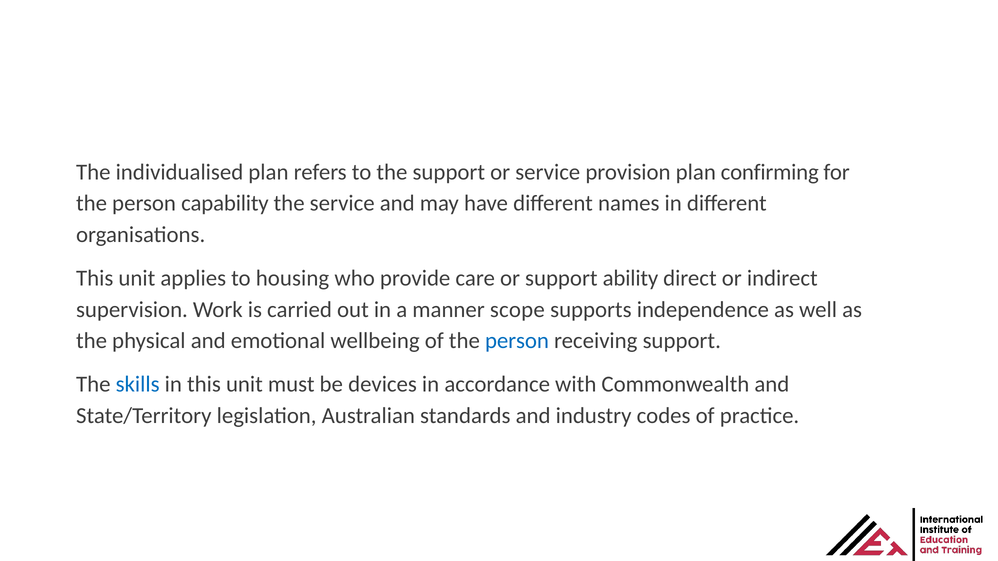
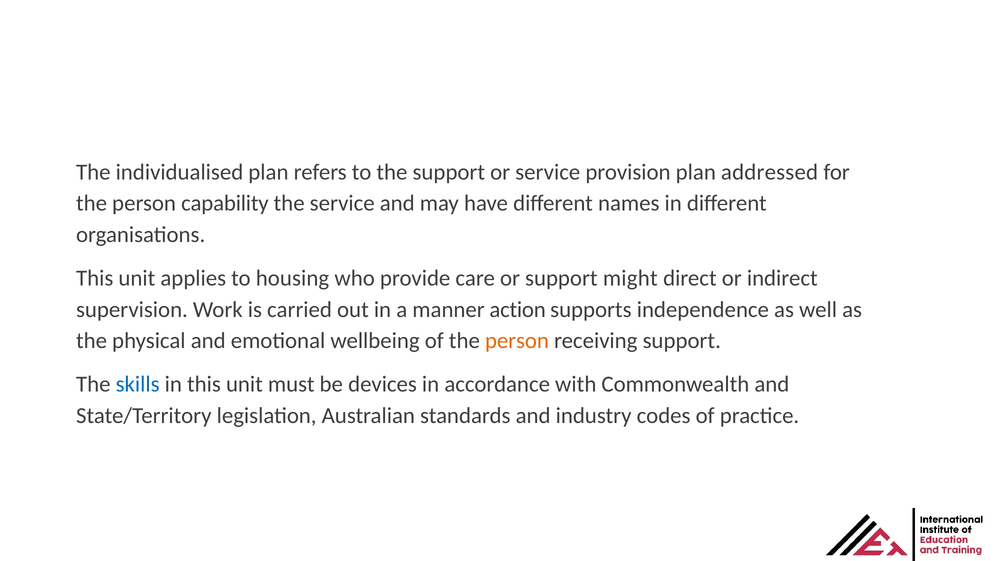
confirming: confirming -> addressed (770, 172)
ability: ability -> might (630, 279)
scope: scope -> action (518, 310)
person colour: blue -> orange (517, 341)
